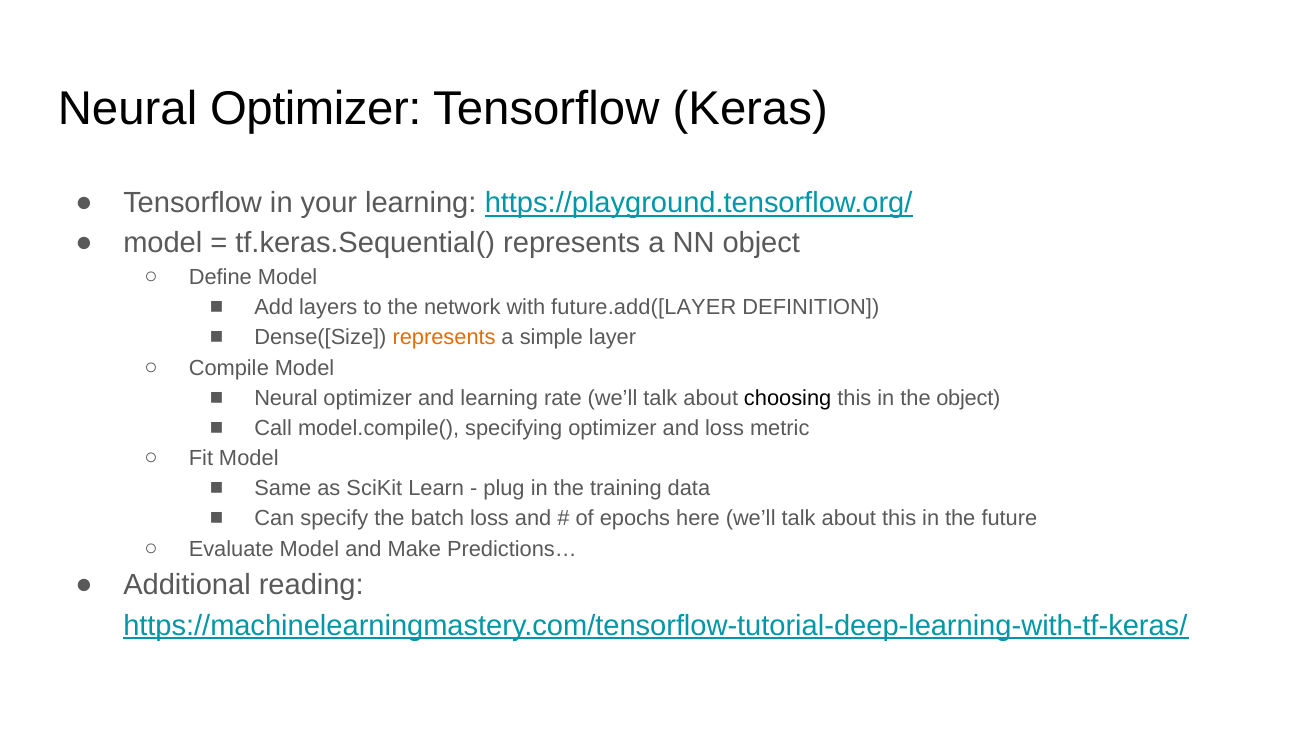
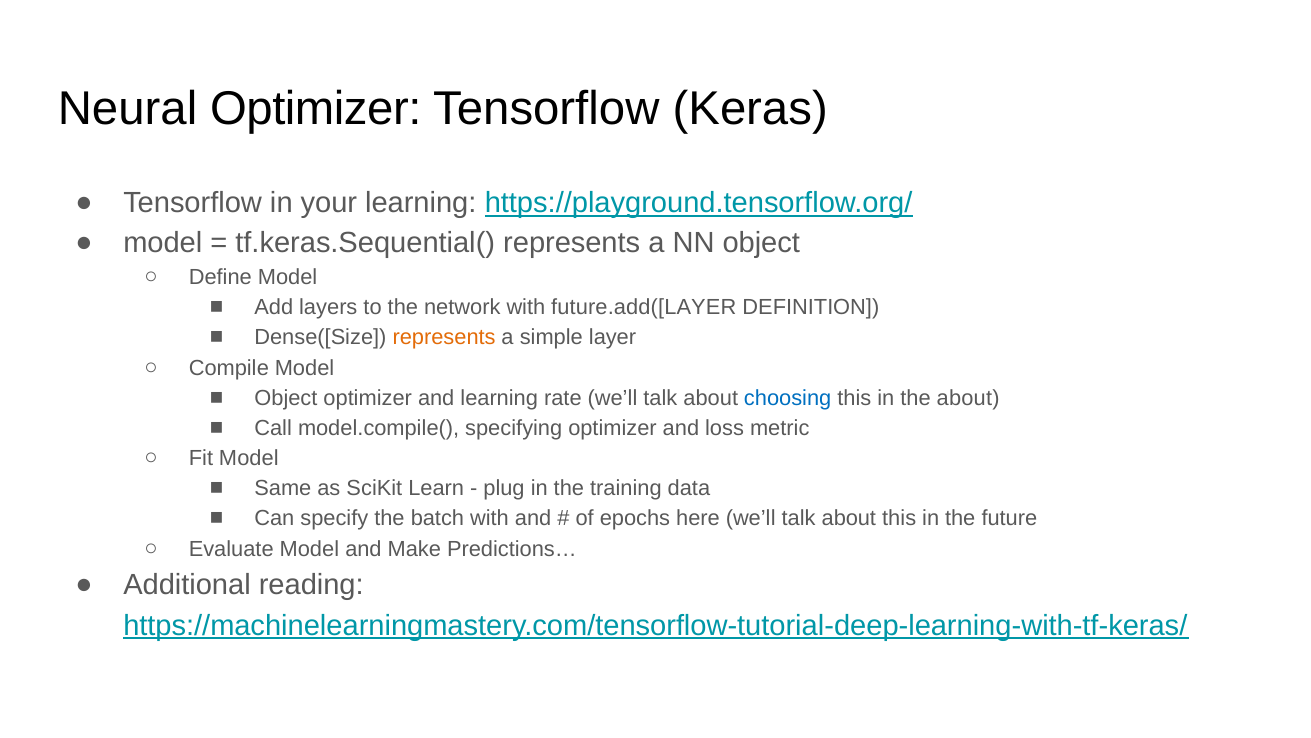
Neural: Neural -> Object (286, 398)
choosing colour: black -> blue (788, 398)
the object: object -> about (968, 398)
batch loss: loss -> with (489, 518)
